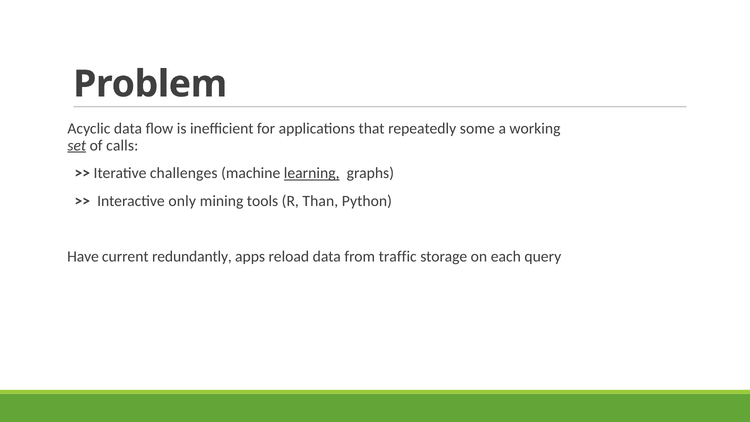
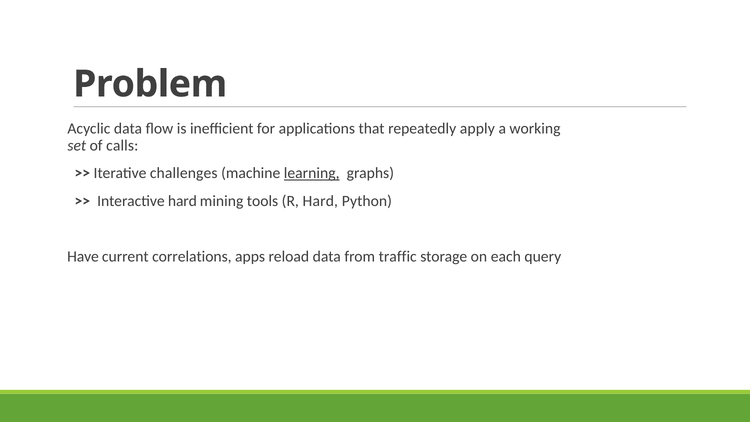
some: some -> apply (477, 129)
set underline: present -> none (77, 145)
Interactive only: only -> hard (182, 201)
R Than: Than -> Hard (320, 201)
redundantly: redundantly -> correlations (192, 257)
